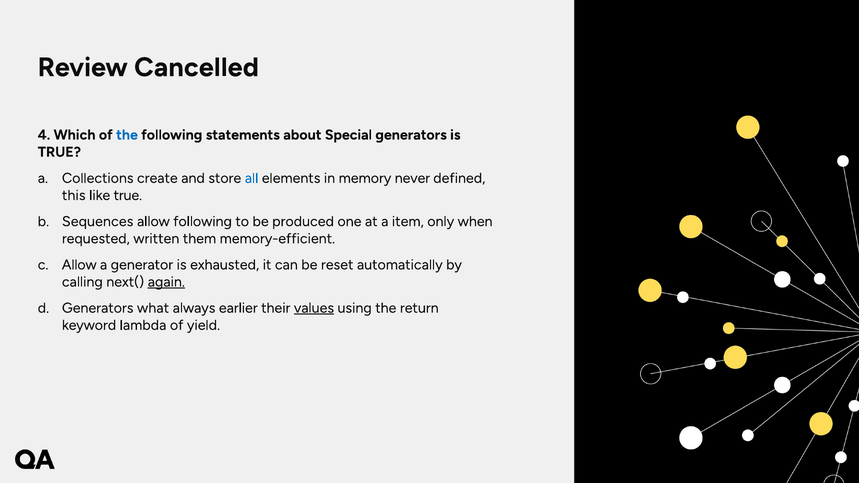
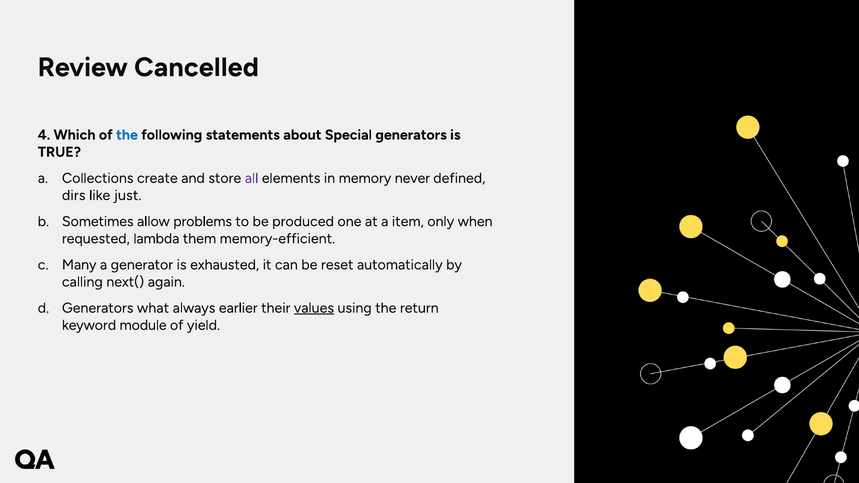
all colour: blue -> purple (252, 178)
this: this -> dirs (74, 195)
like true: true -> just (128, 195)
Sequences: Sequences -> Sometimes (98, 222)
allow following: following -> problems (203, 222)
written: written -> lambda (156, 239)
Allow: Allow -> Many (79, 265)
again underline: present -> none (166, 282)
lambda: lambda -> module (143, 325)
